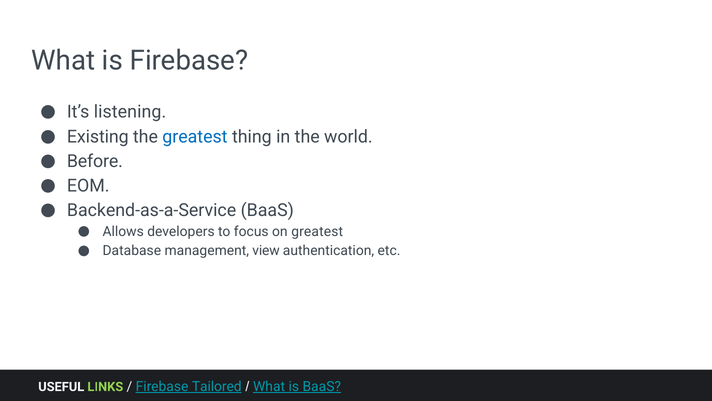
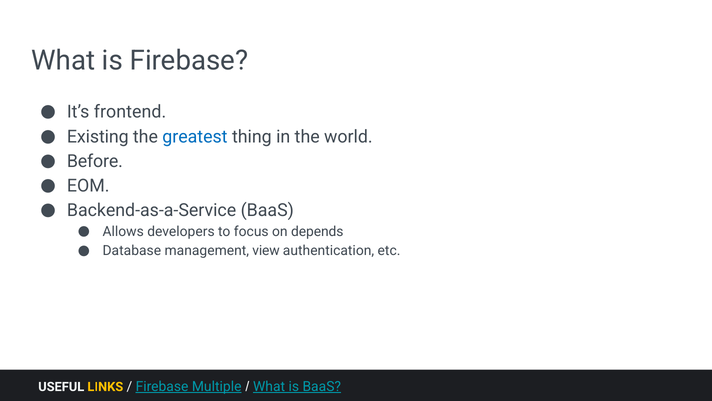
listening: listening -> frontend (130, 112)
on greatest: greatest -> depends (317, 231)
LINKS colour: light green -> yellow (105, 386)
Tailored: Tailored -> Multiple (217, 386)
